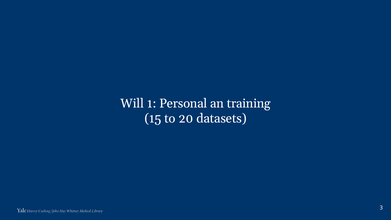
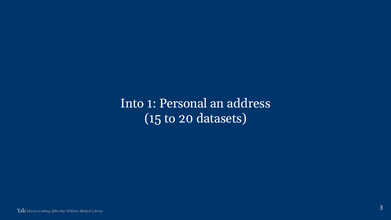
Will: Will -> Into (132, 103)
training: training -> address (249, 103)
